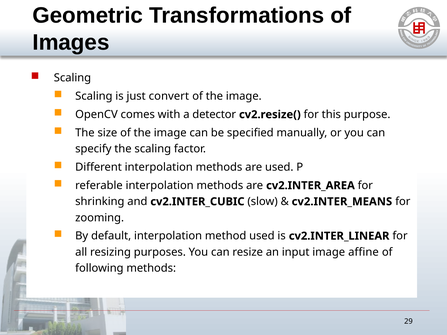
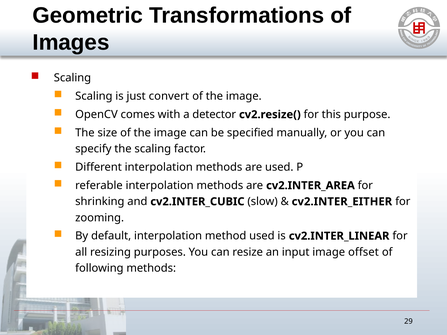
cv2.INTER_MEANS: cv2.INTER_MEANS -> cv2.INTER_EITHER (342, 202)
affine: affine -> offset (363, 252)
